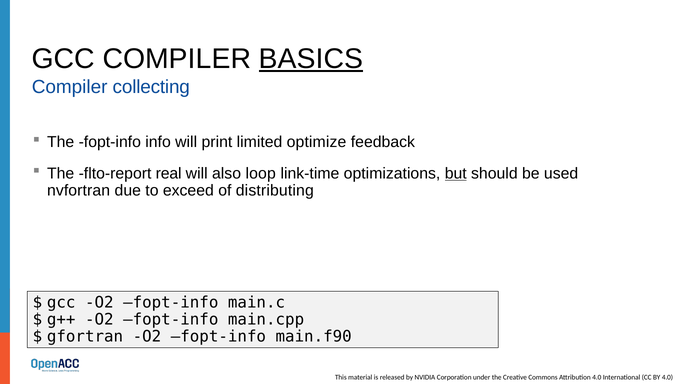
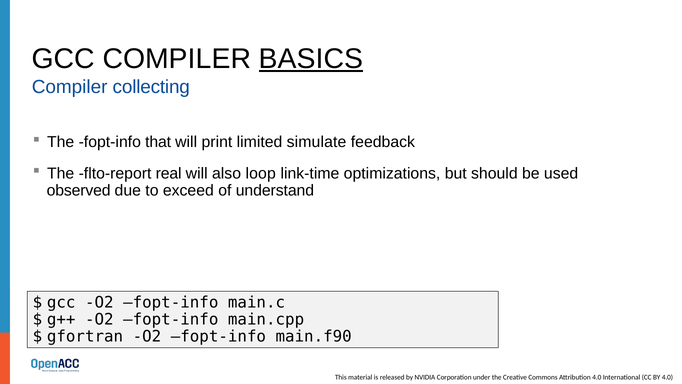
info: info -> that (158, 142)
optimize: optimize -> simulate (317, 142)
but underline: present -> none (456, 173)
nvfortran: nvfortran -> observed (79, 190)
distributing: distributing -> understand (275, 190)
